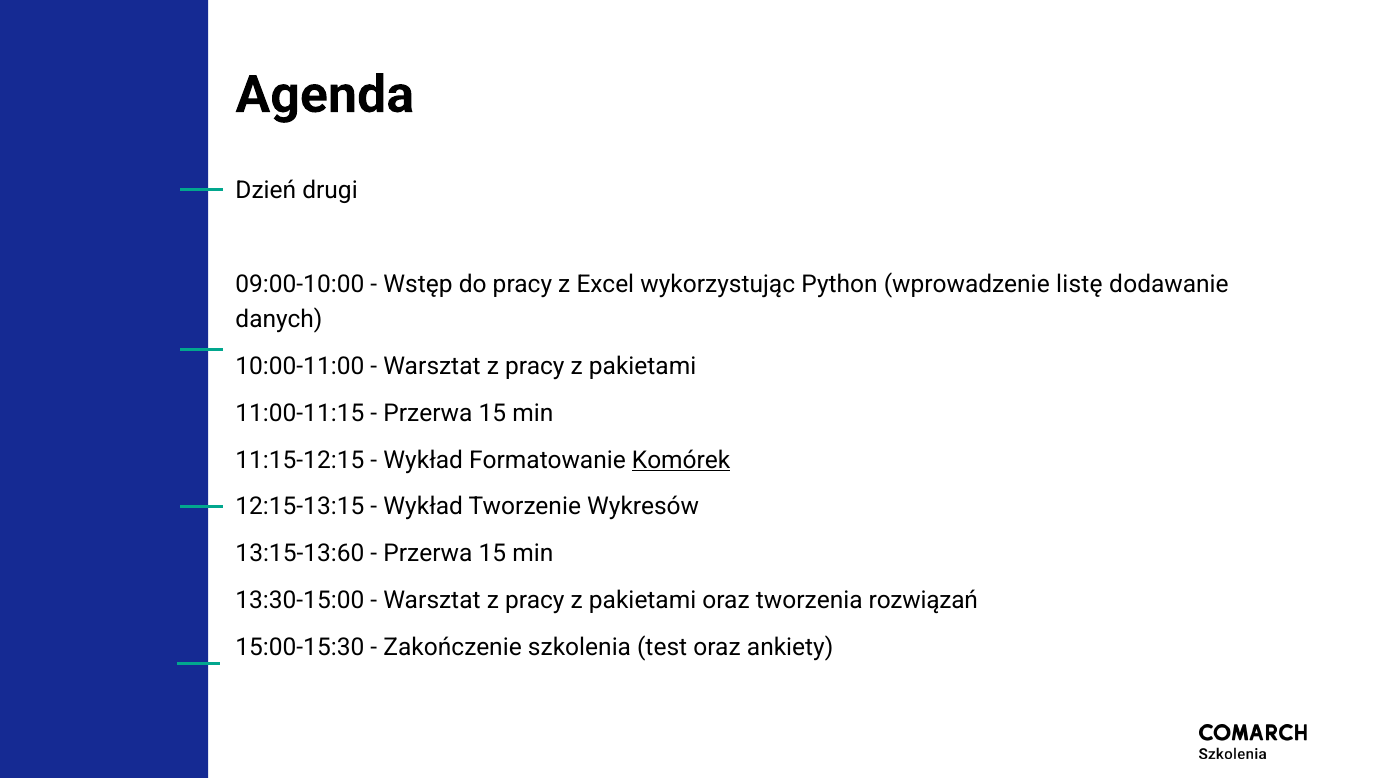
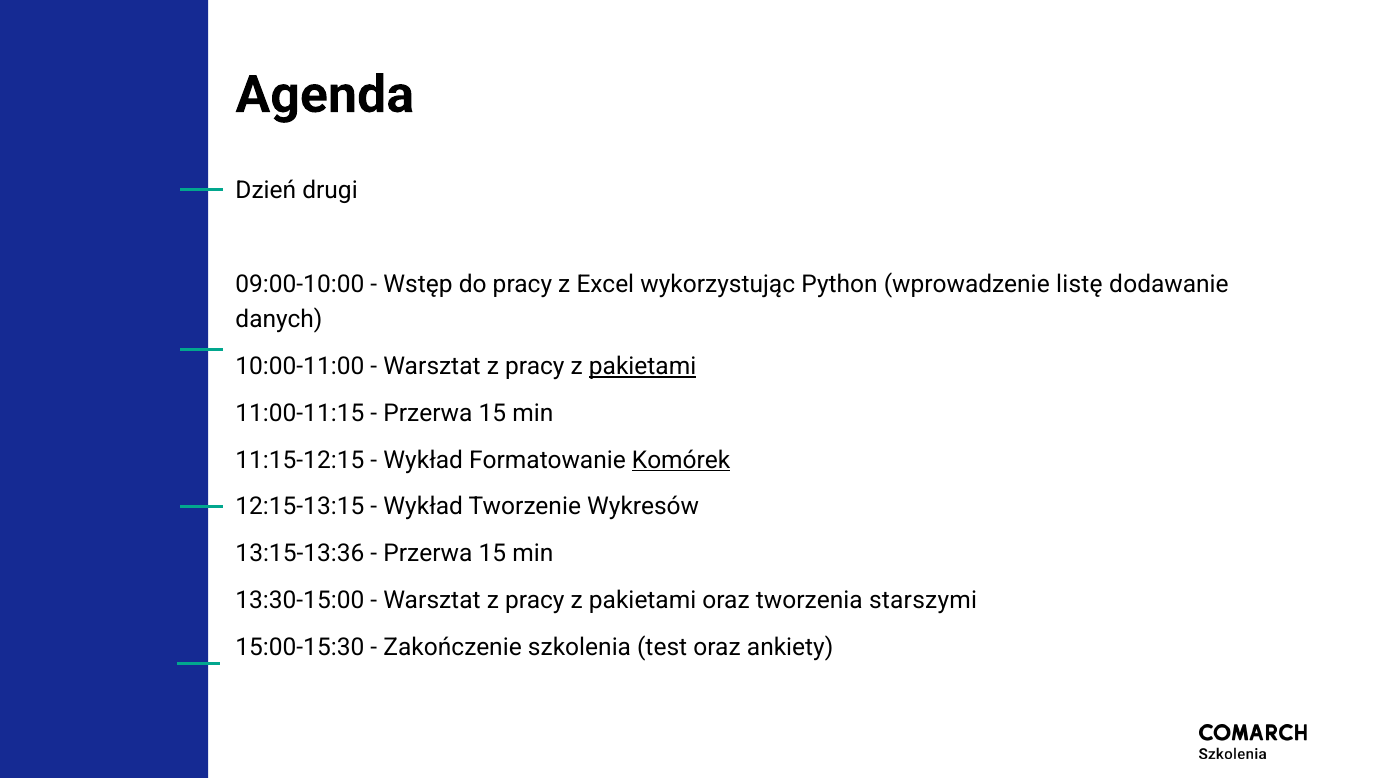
pakietami underline: none -> present (643, 367)
13:15-13:60: 13:15-13:60 -> 13:15-13:36 (300, 554)
rozwiązań: rozwiązań -> starszymi (923, 601)
